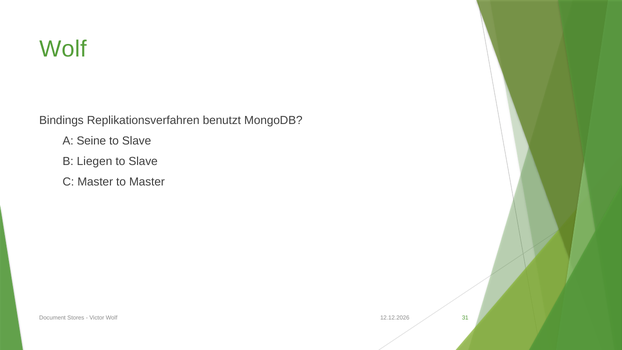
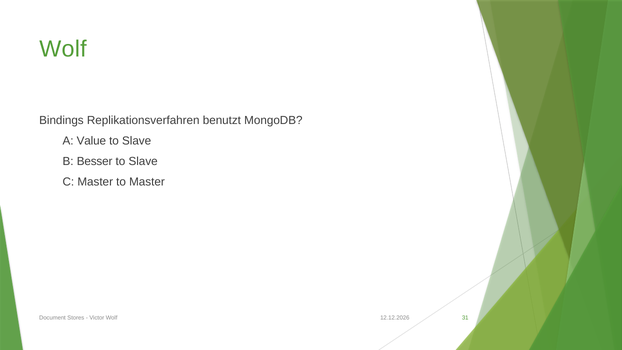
Seine: Seine -> Value (91, 141)
Liegen: Liegen -> Besser (95, 161)
